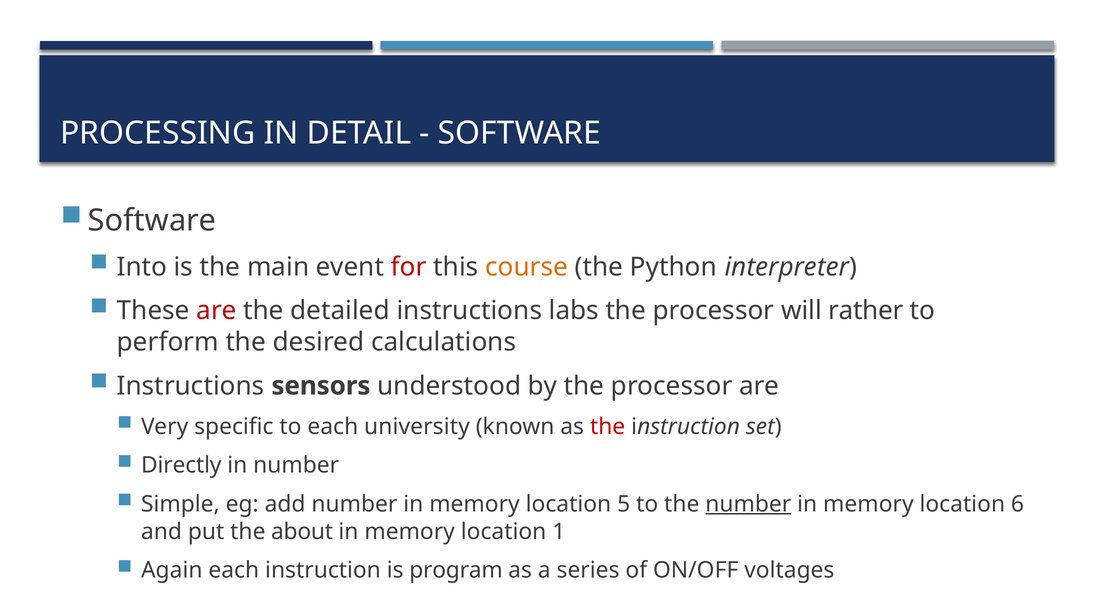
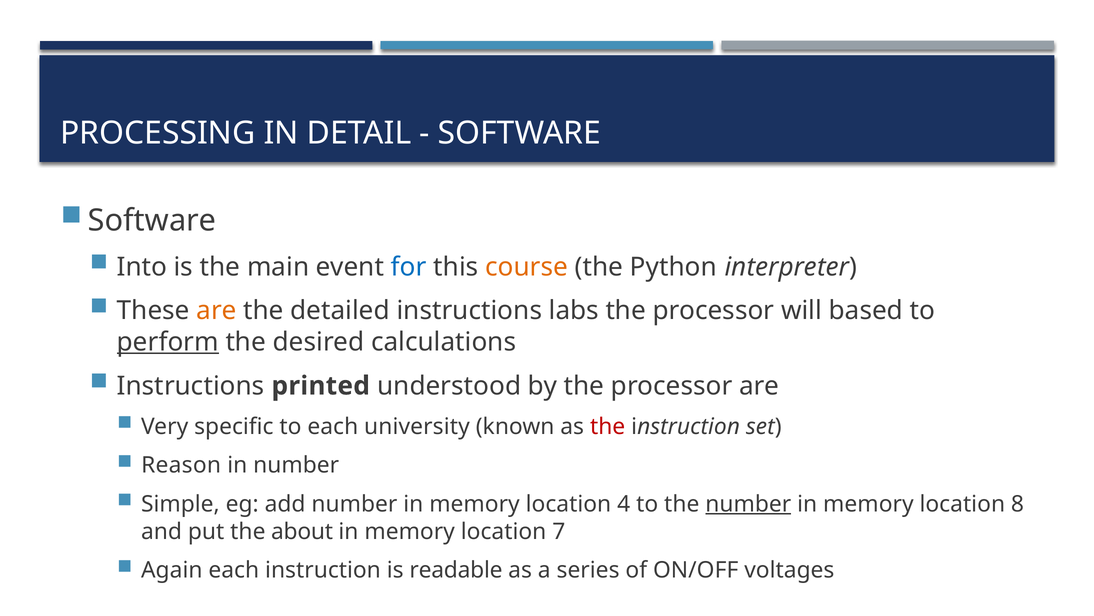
for colour: red -> blue (409, 267)
are colour: red -> orange (216, 310)
rather: rather -> based (866, 310)
perform underline: none -> present (168, 342)
sensors: sensors -> printed (321, 385)
Directly: Directly -> Reason (181, 465)
5: 5 -> 4 (624, 504)
6: 6 -> 8 (1018, 504)
1: 1 -> 7 (559, 531)
program: program -> readable (456, 570)
